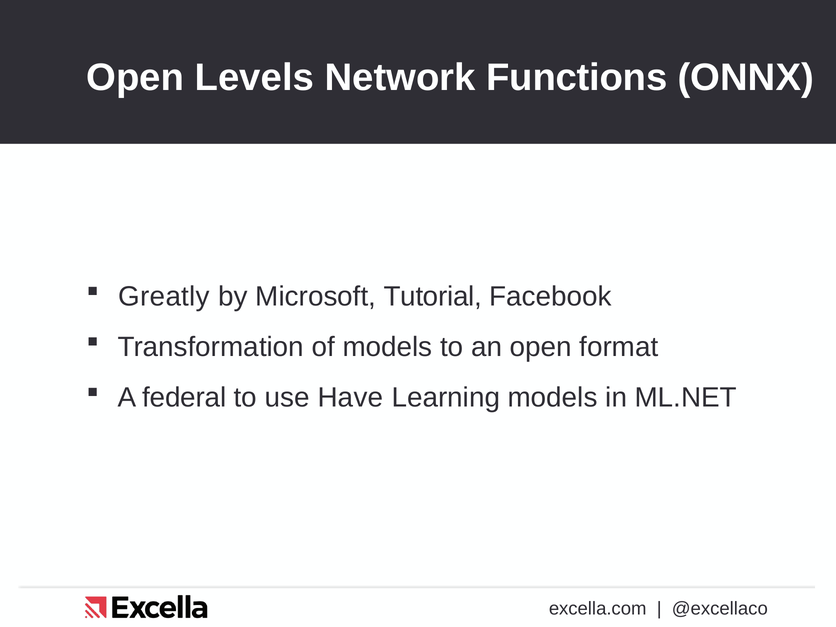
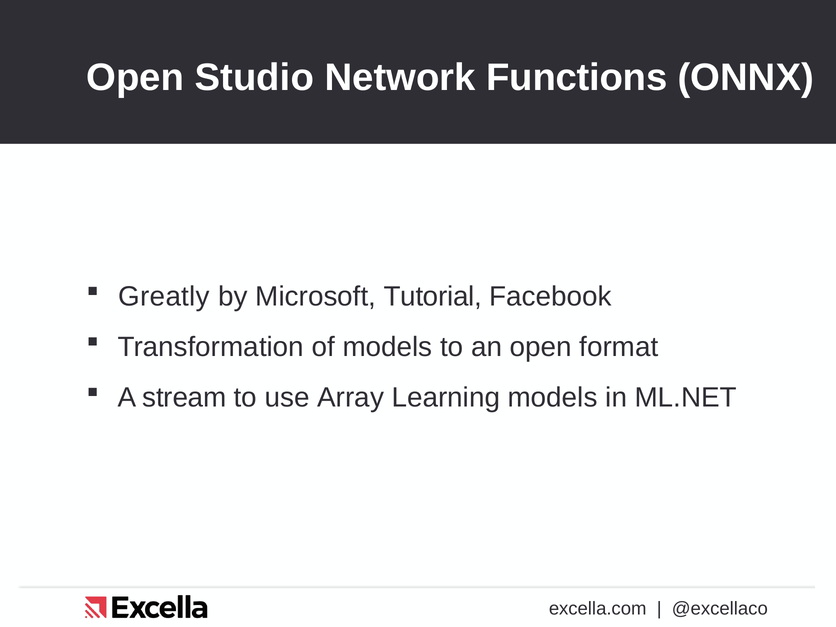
Levels: Levels -> Studio (254, 77)
federal: federal -> stream (184, 397)
Have: Have -> Array (351, 397)
